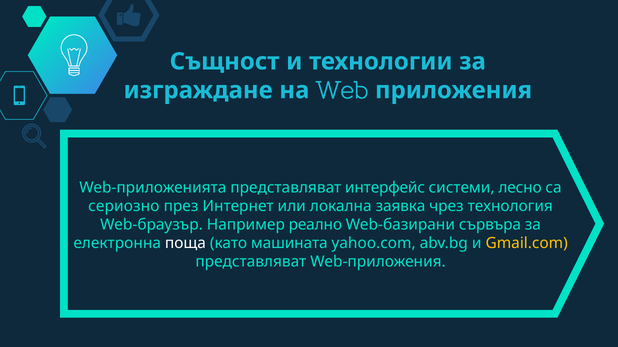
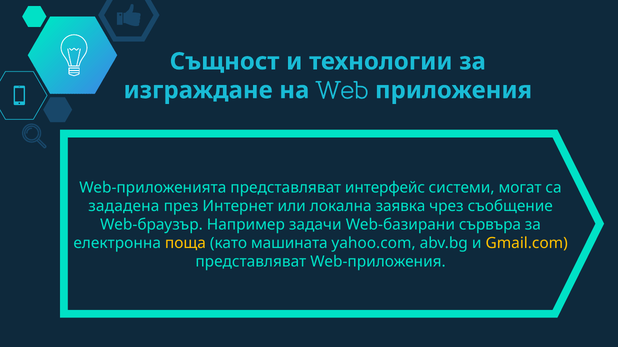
лесно: лесно -> могат (520, 188)
сериозно: сериозно -> зададена (124, 207)
технология: технология -> съобщение (510, 207)
реално: реално -> задачи (315, 225)
поща colour: white -> yellow (185, 244)
